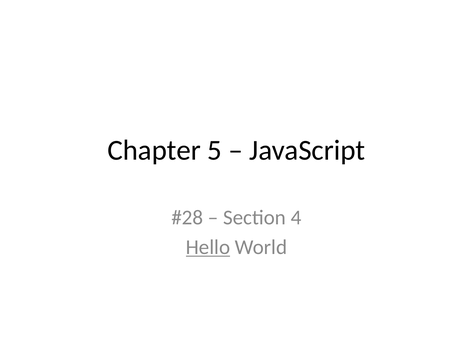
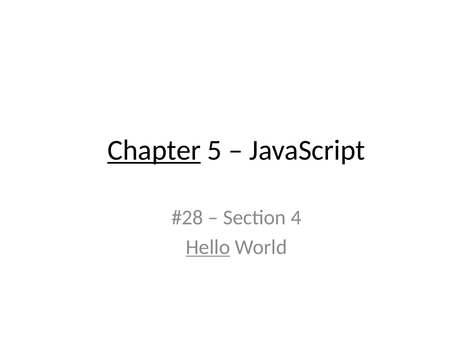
Chapter underline: none -> present (154, 150)
